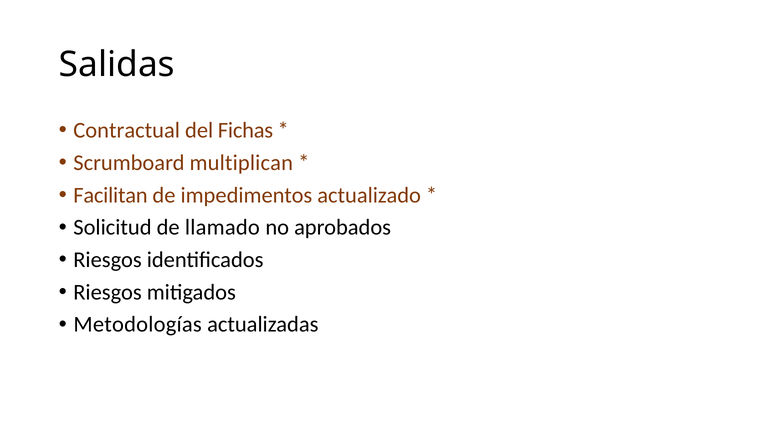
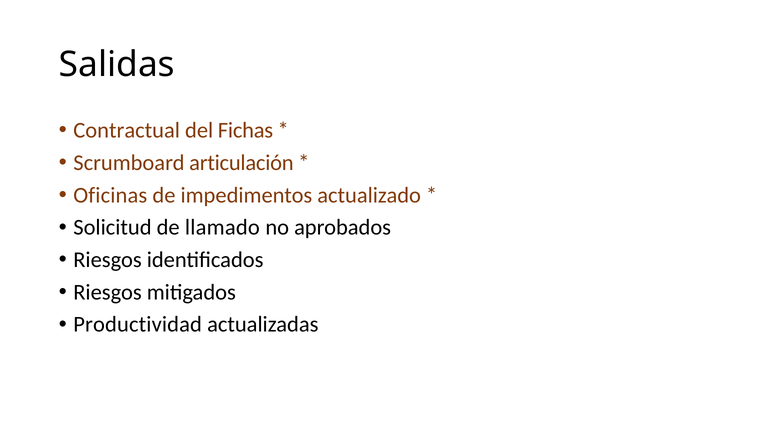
multiplican: multiplican -> articulación (241, 163)
Facilitan: Facilitan -> Oficinas (110, 195)
Metodologías: Metodologías -> Productividad (138, 325)
